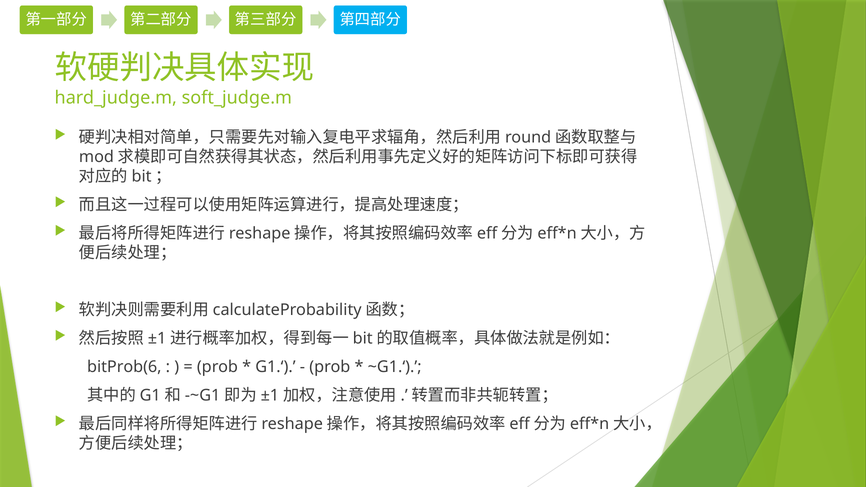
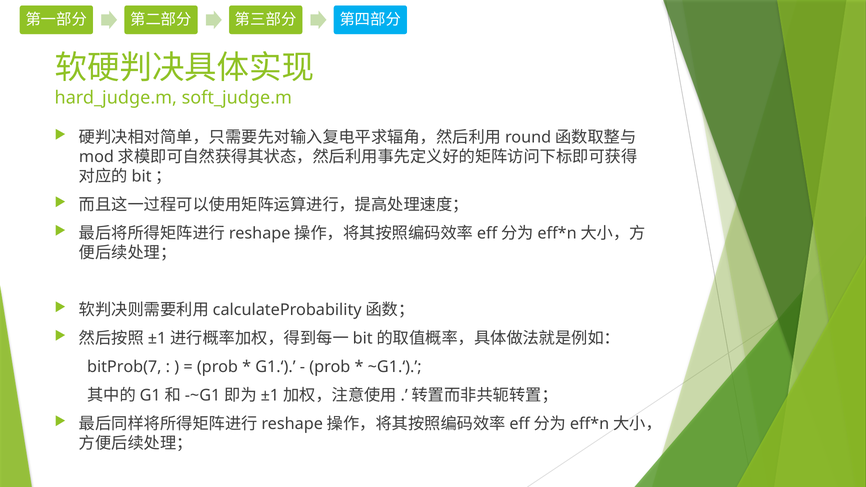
bitProb(6: bitProb(6 -> bitProb(7 (124, 367)
